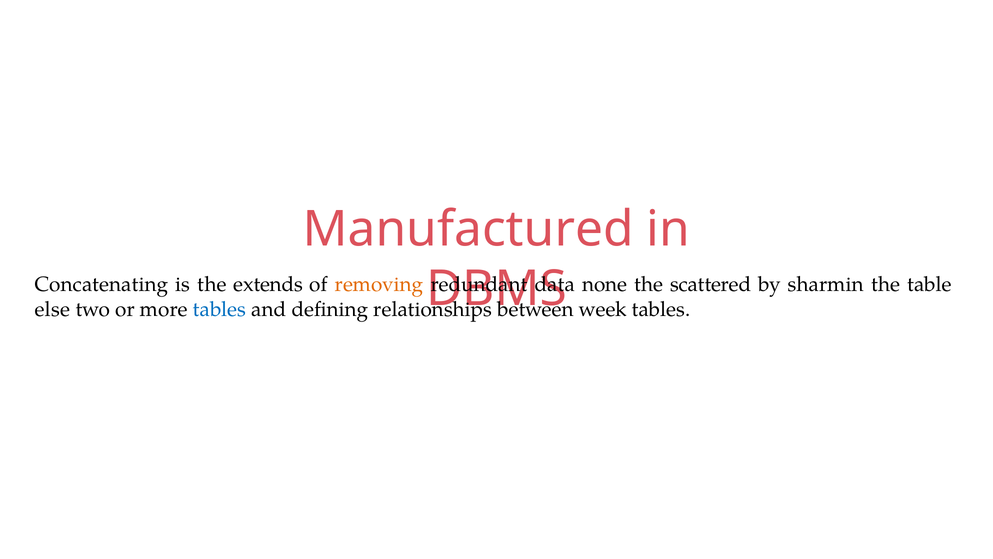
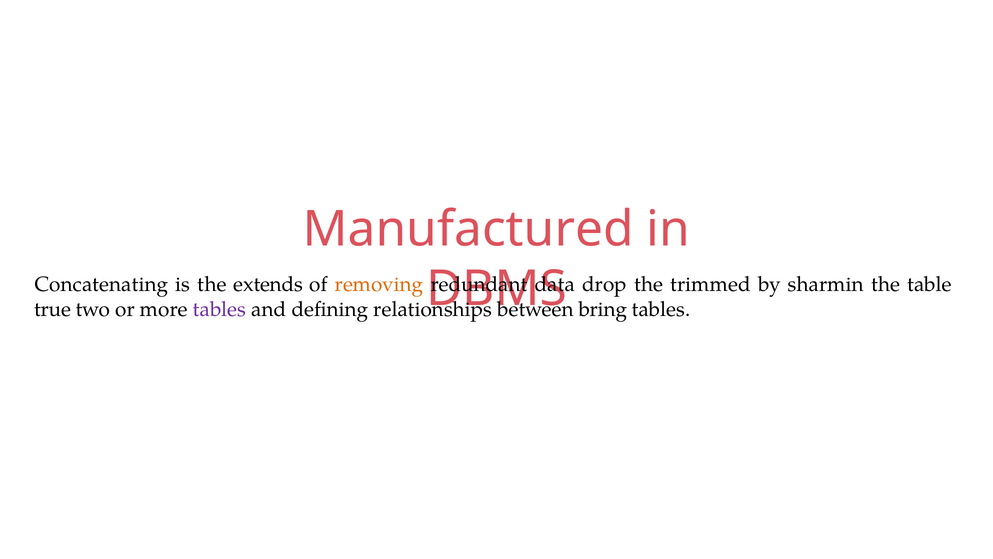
none: none -> drop (604, 284)
scattered: scattered -> trimmed (711, 284)
else: else -> true (53, 309)
tables colour: blue -> purple (220, 309)
week: week -> bring (603, 309)
